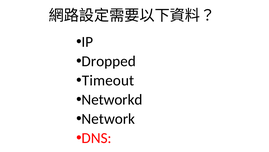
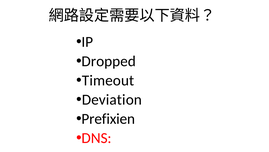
Networkd: Networkd -> Deviation (112, 99)
Network: Network -> Prefixien (108, 118)
